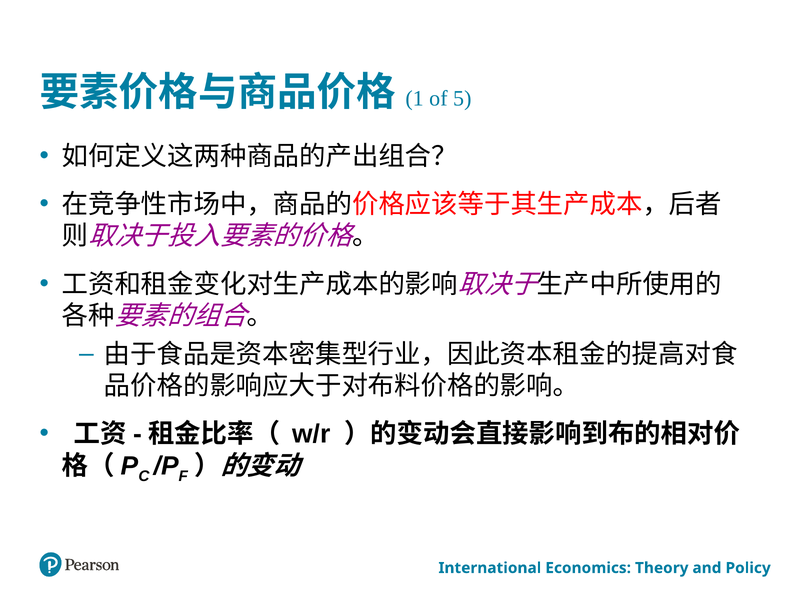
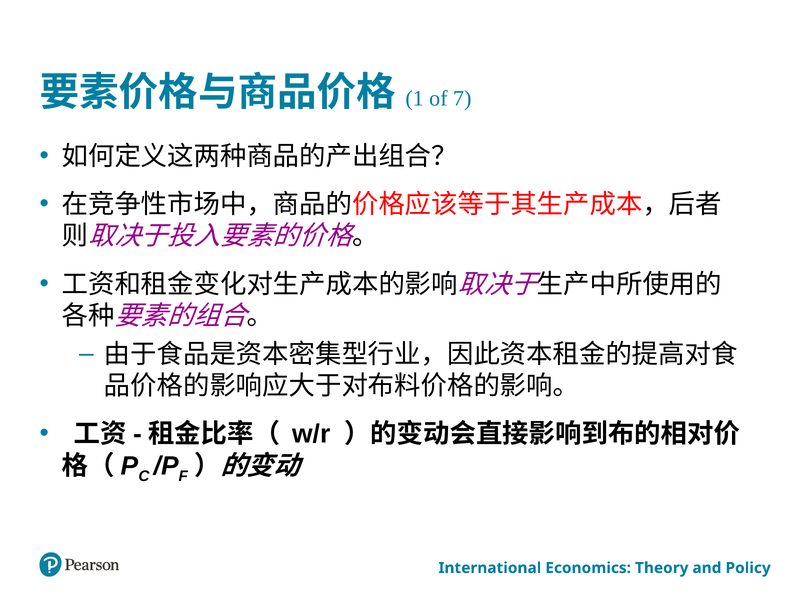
5: 5 -> 7 (462, 98)
